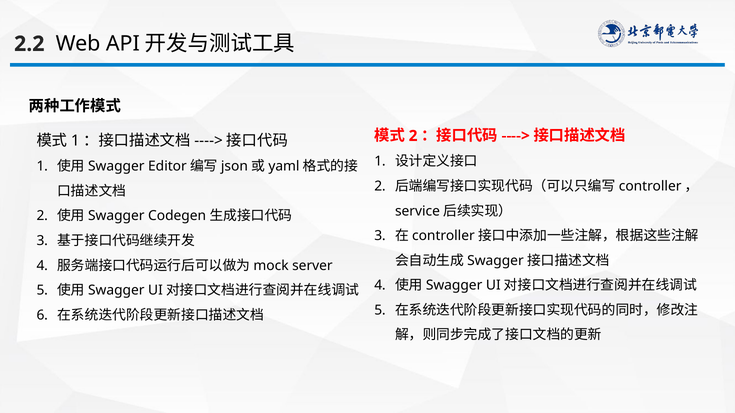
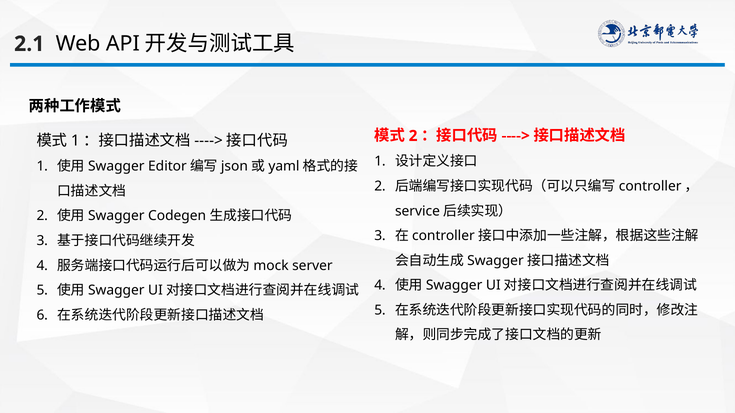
2.2: 2.2 -> 2.1 (29, 44)
